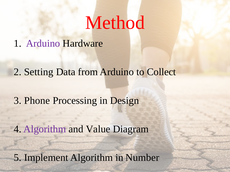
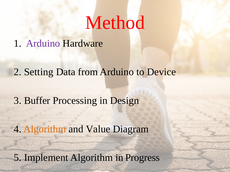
Collect: Collect -> Device (161, 72)
Phone: Phone -> Buffer (37, 101)
Algorithm colour: purple -> orange (45, 129)
Number: Number -> Progress (142, 158)
